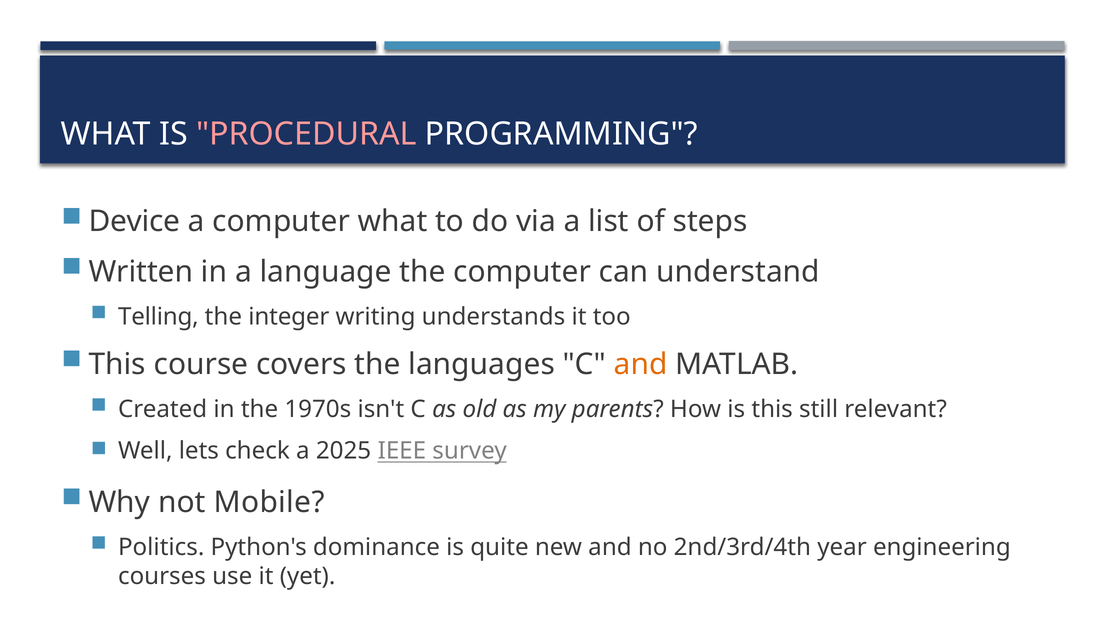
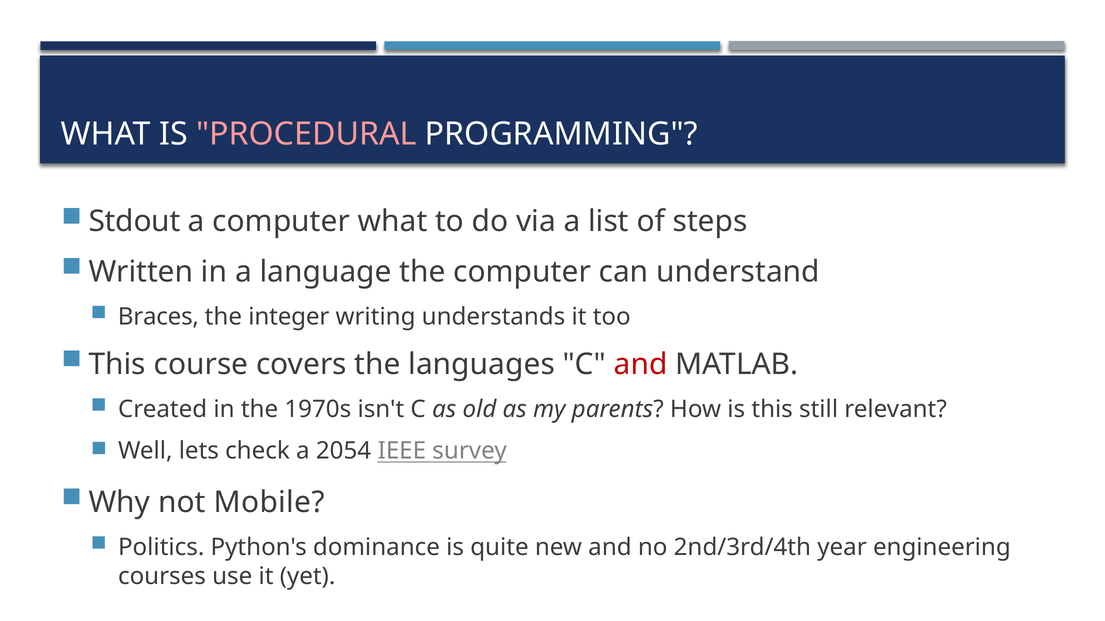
Device: Device -> Stdout (135, 222)
Telling: Telling -> Braces (158, 317)
and colour: orange -> red (641, 365)
2025: 2025 -> 2054 (344, 451)
